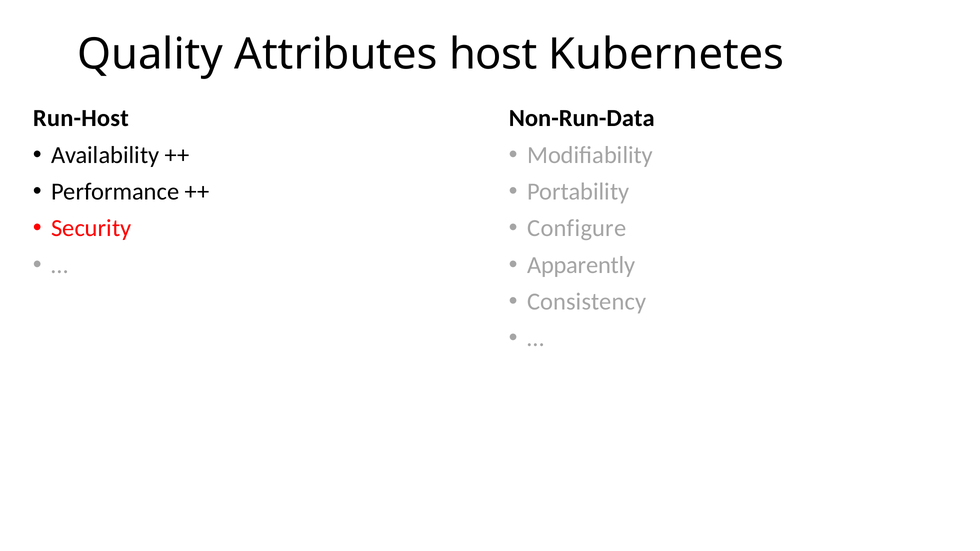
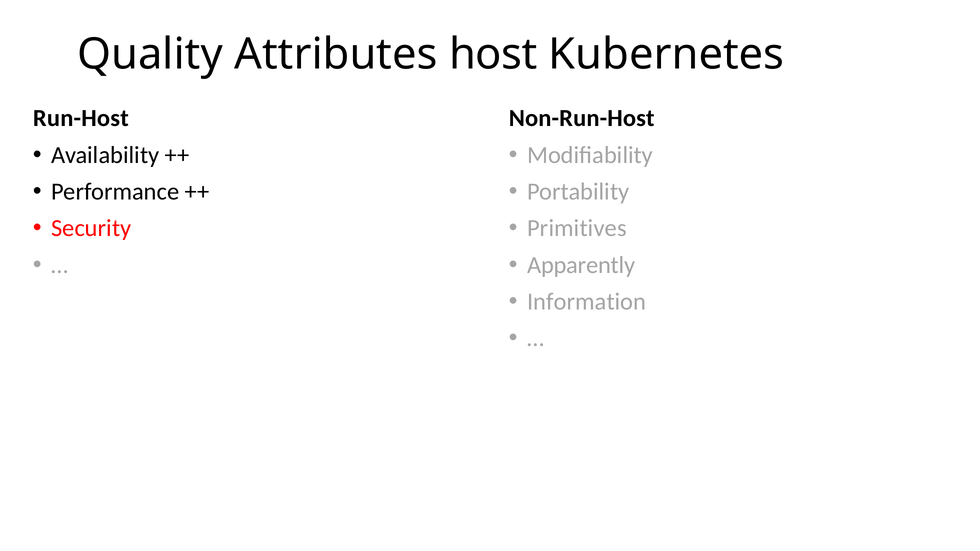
Non-Run-Data: Non-Run-Data -> Non-Run-Host (582, 118)
Configure: Configure -> Primitives (577, 228)
Consistency: Consistency -> Information (587, 302)
